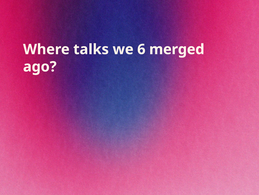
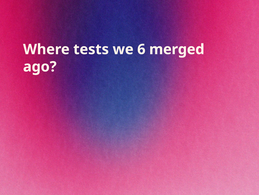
talks: talks -> tests (91, 49)
